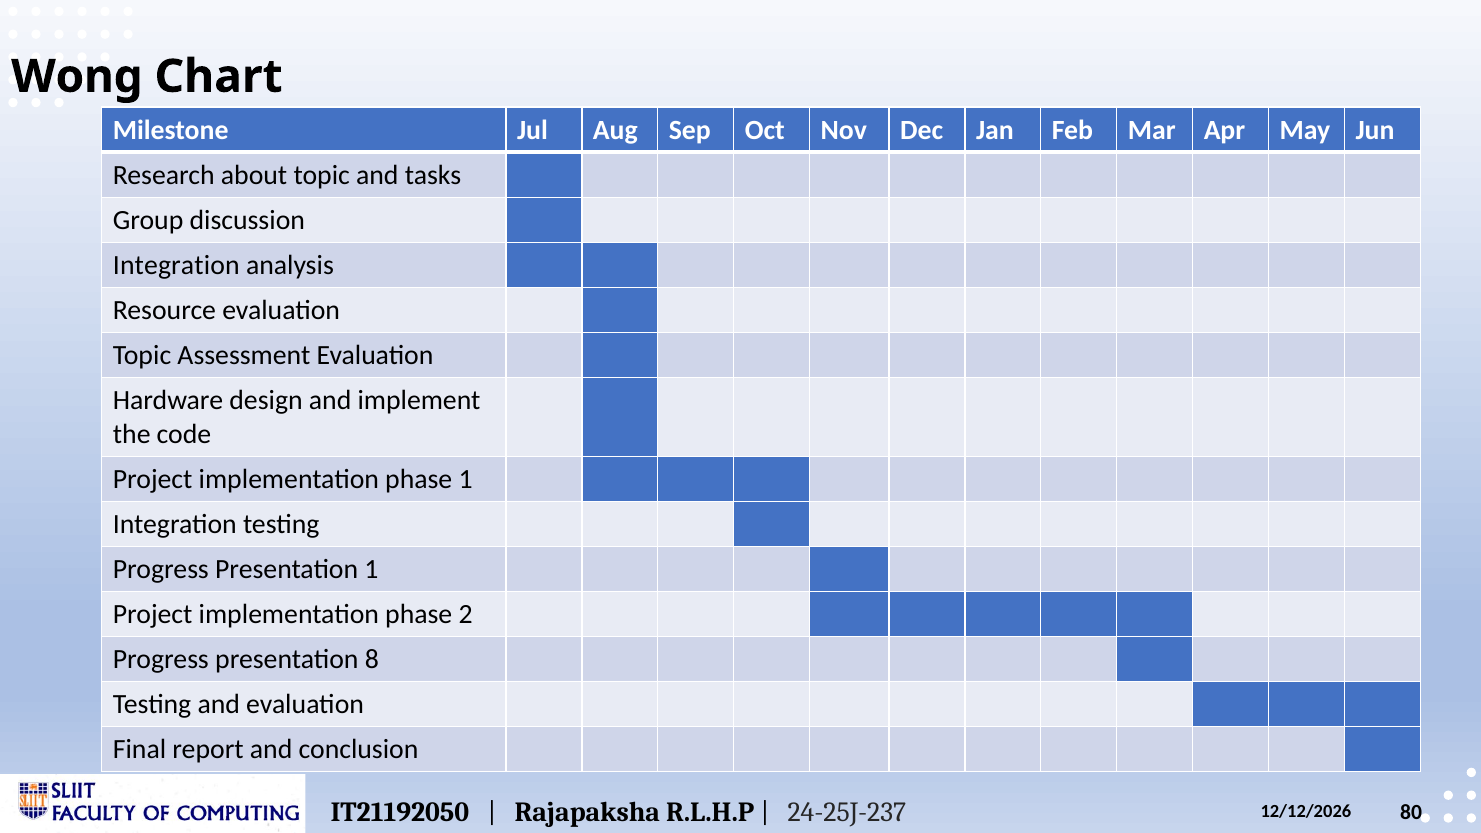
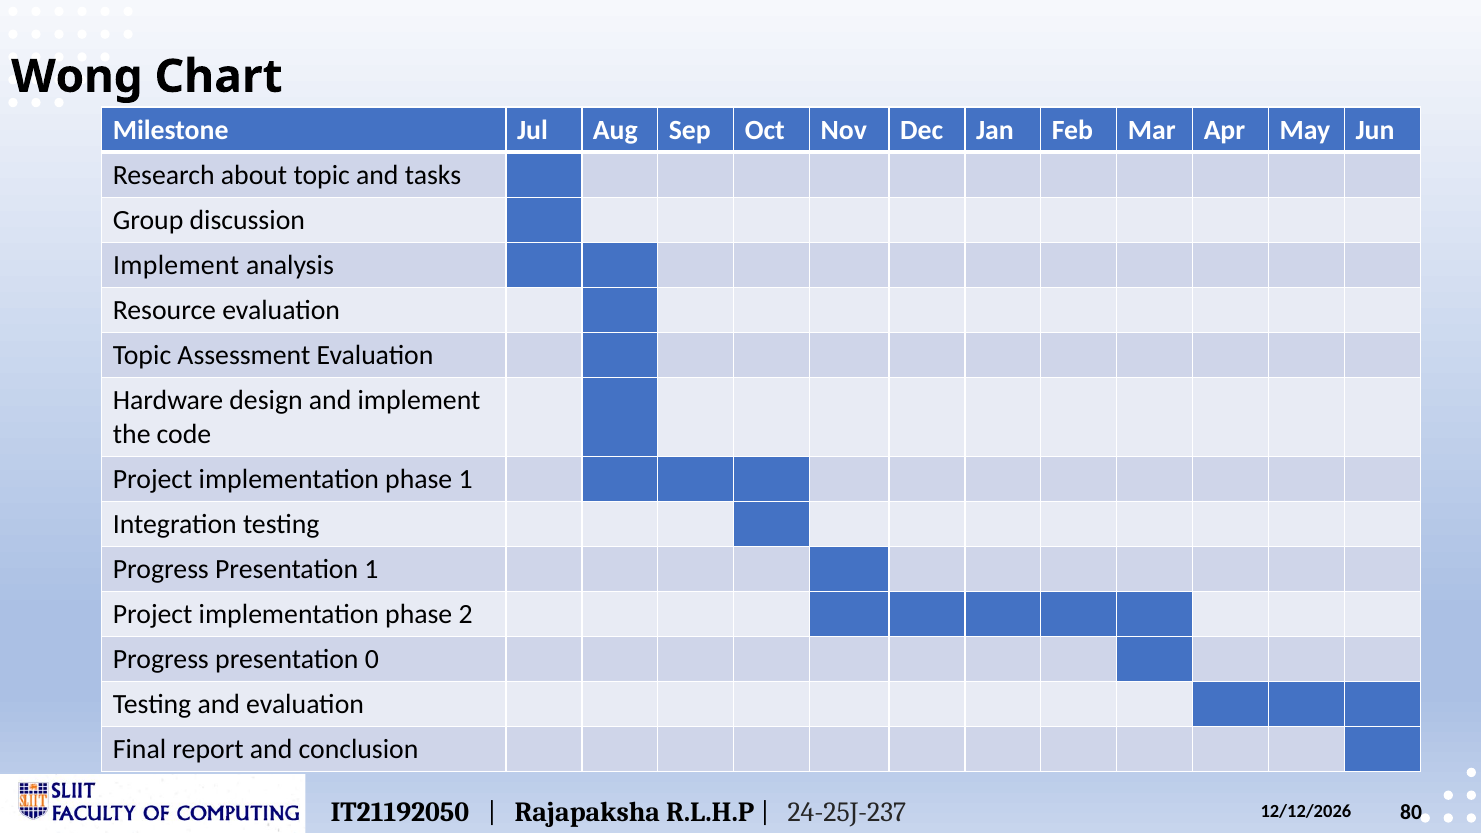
Integration: Integration -> Implement (176, 265)
8: 8 -> 0 (372, 659)
